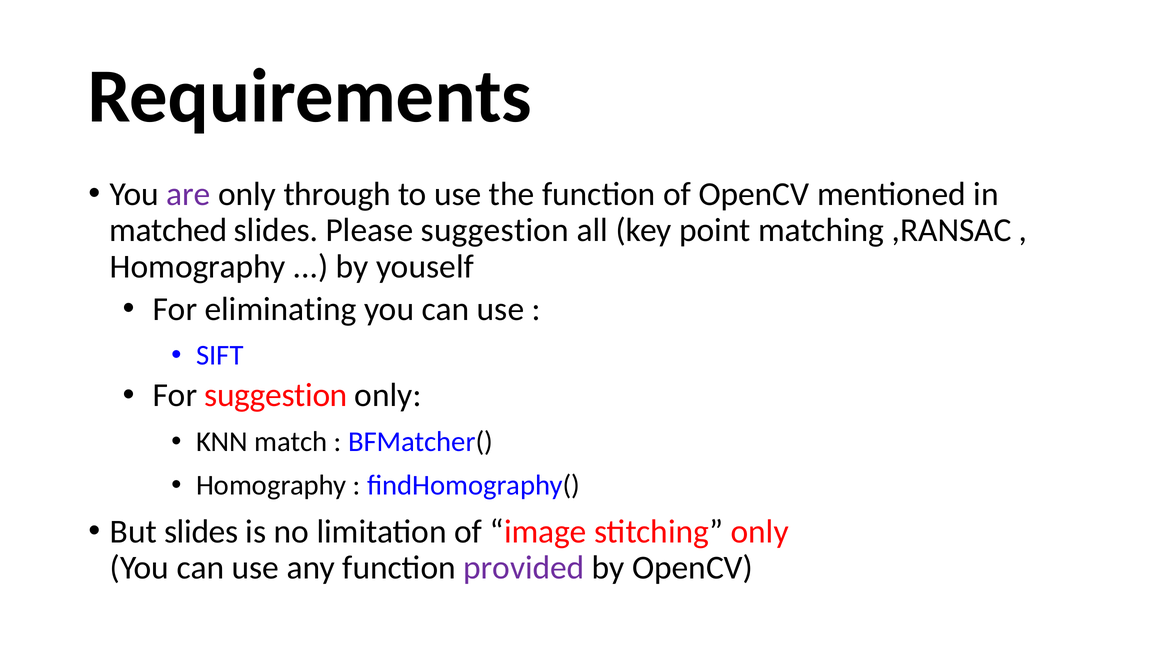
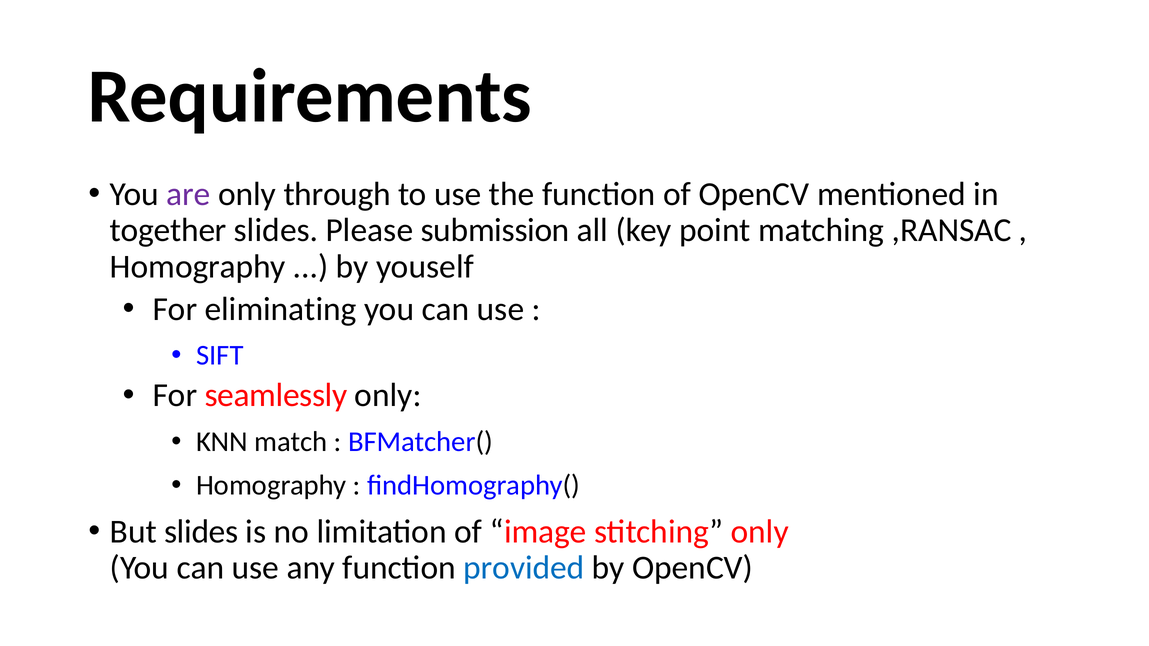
matched: matched -> together (168, 230)
Please suggestion: suggestion -> submission (495, 230)
For suggestion: suggestion -> seamlessly (276, 396)
provided colour: purple -> blue (524, 568)
